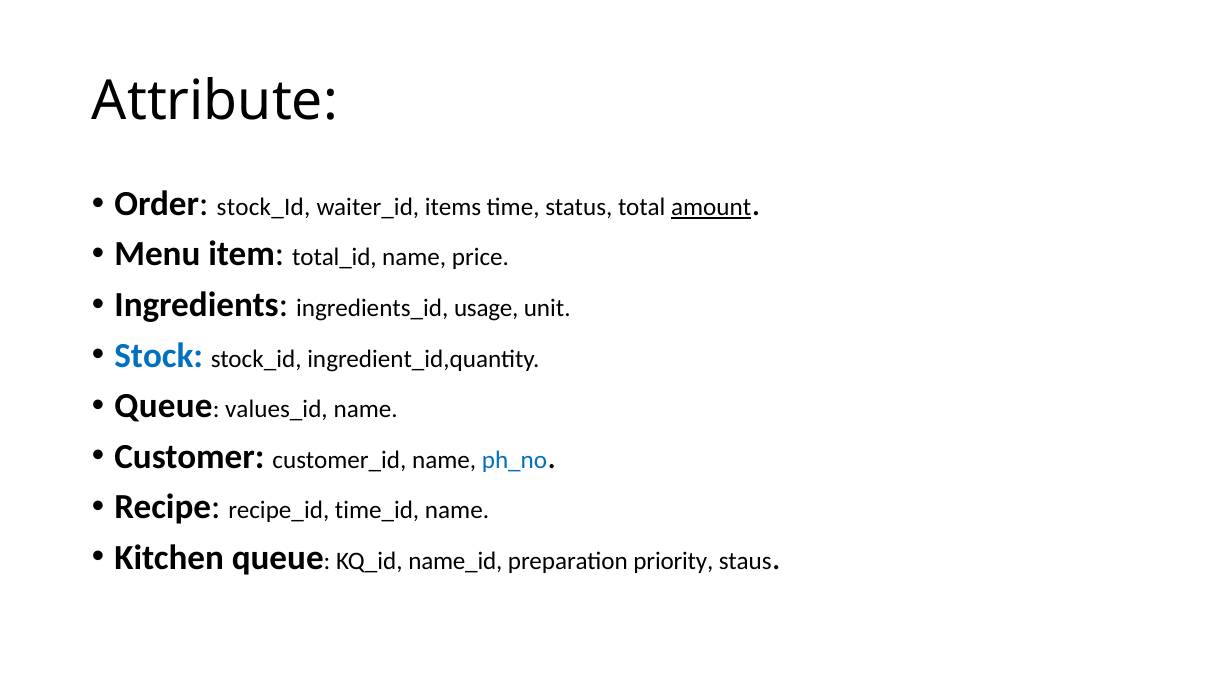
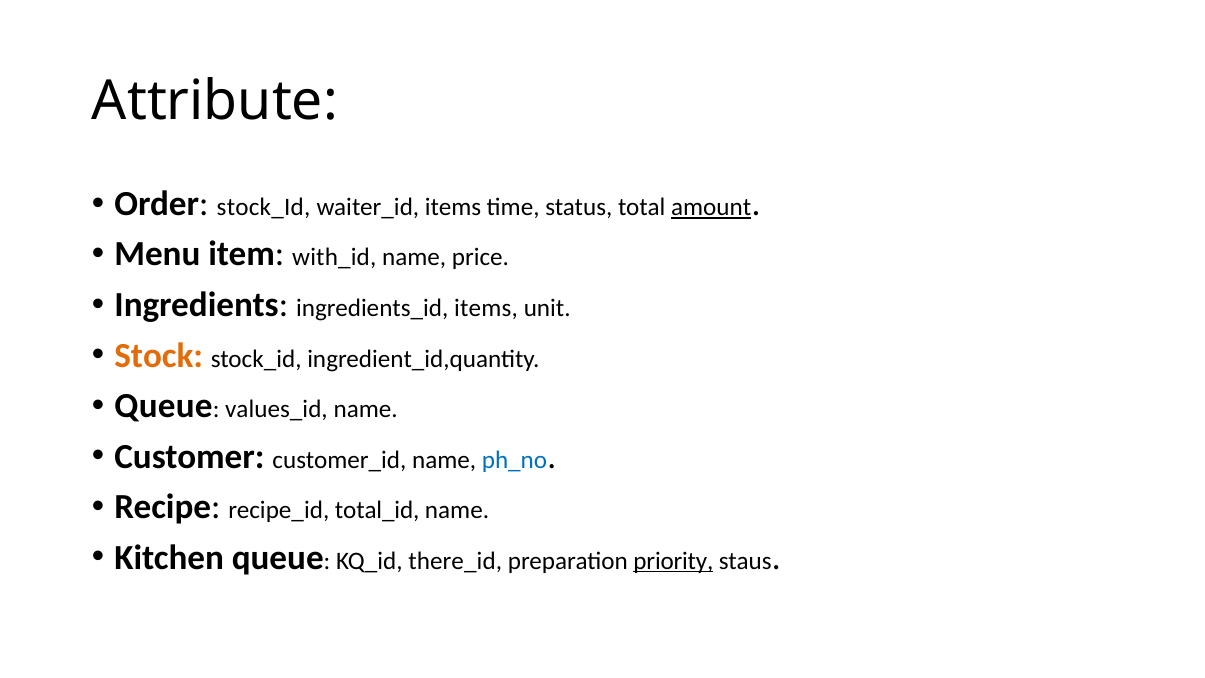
total_id: total_id -> with_id (334, 258)
ingredients_id usage: usage -> items (486, 308)
Stock colour: blue -> orange (159, 355)
time_id: time_id -> total_id (377, 510)
name_id: name_id -> there_id (455, 561)
priority underline: none -> present (673, 561)
